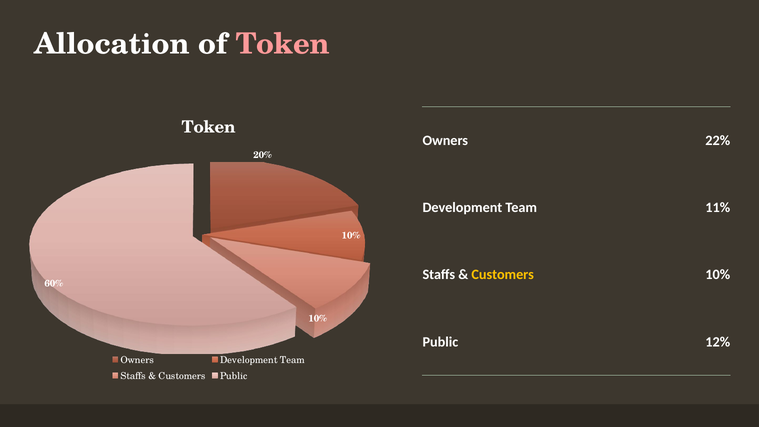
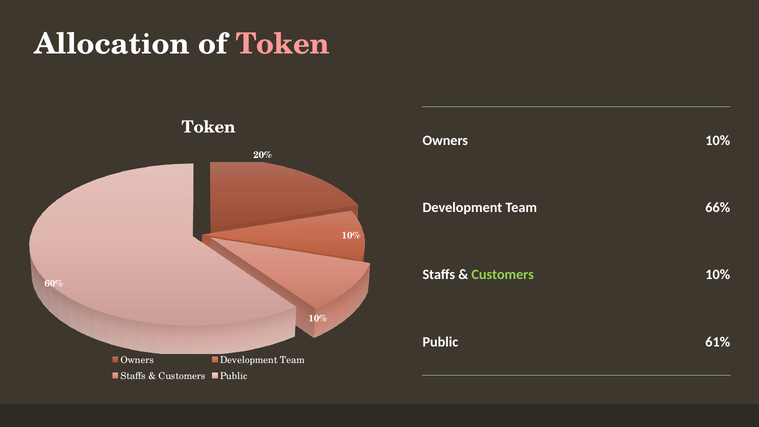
Owners 22%: 22% -> 10% (718, 141)
11%: 11% -> 66% (718, 208)
Customers colour: yellow -> light green (503, 275)
12%: 12% -> 61% (718, 342)
